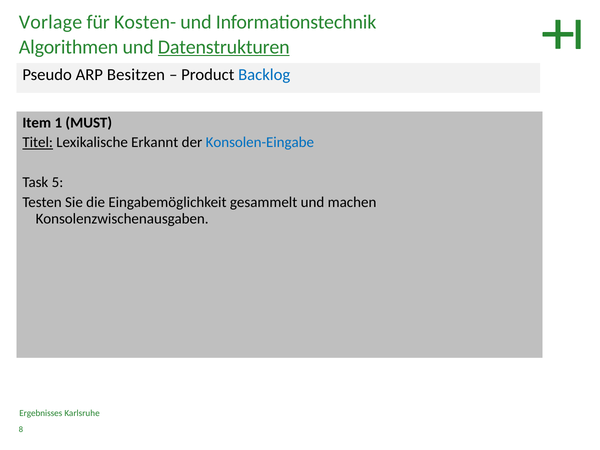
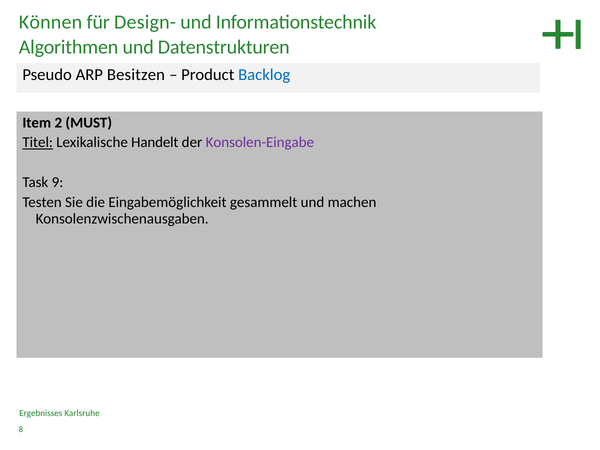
Vorlage: Vorlage -> Können (51, 22)
Kosten-: Kosten- -> Design- (145, 22)
Datenstrukturen underline: present -> none (224, 47)
1: 1 -> 2 (58, 123)
Erkannt: Erkannt -> Handelt (155, 143)
Konsolen-Eingabe colour: blue -> purple (260, 143)
5: 5 -> 9 (57, 182)
